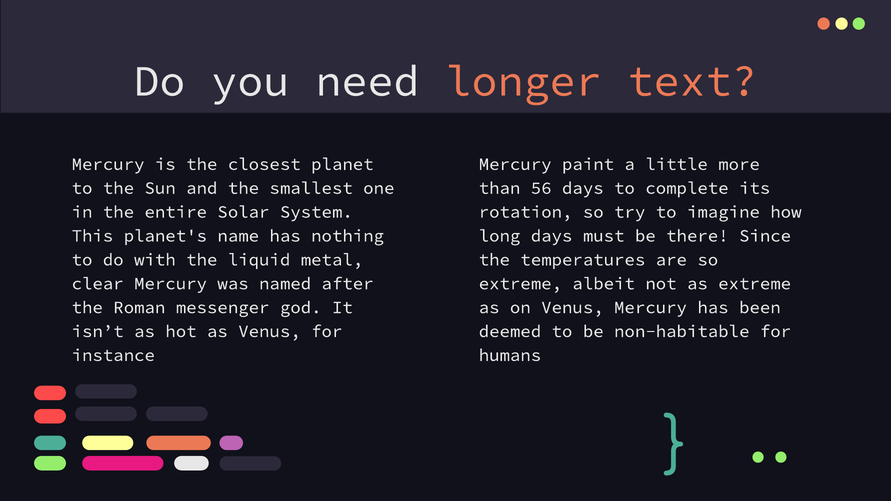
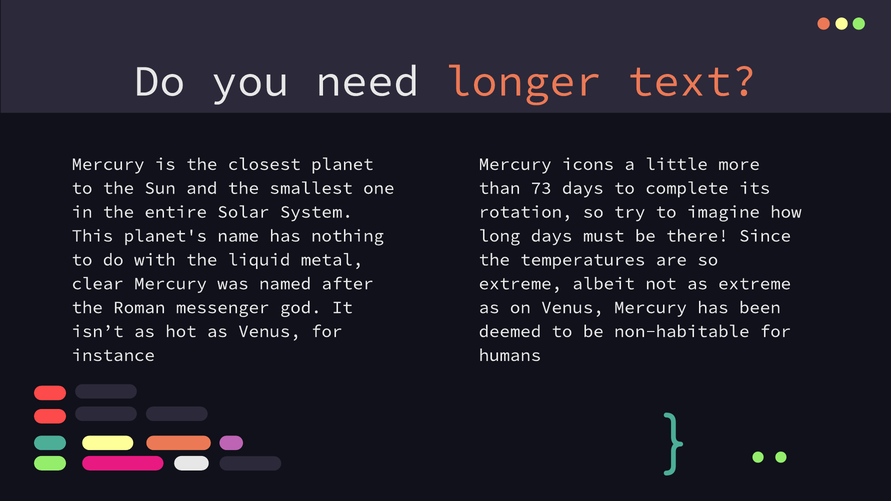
paint: paint -> icons (588, 164)
56: 56 -> 73 (541, 188)
